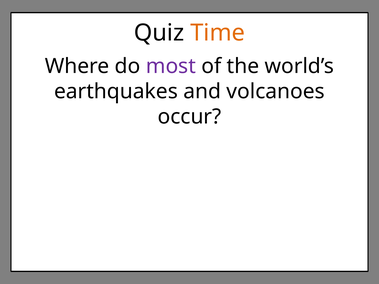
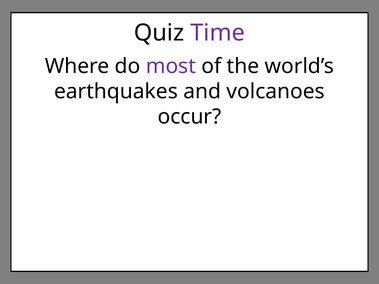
Time colour: orange -> purple (218, 33)
